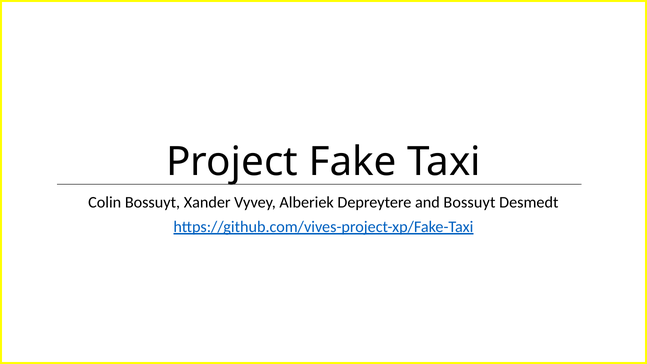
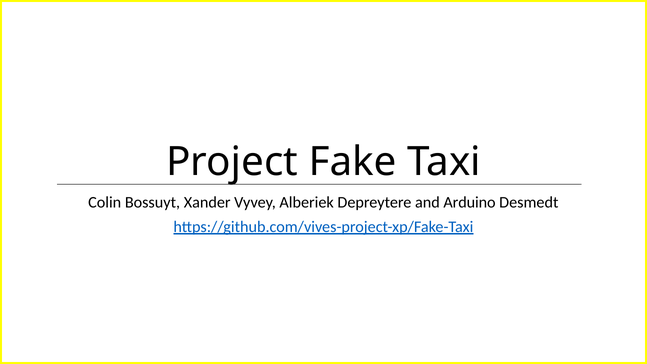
and Bossuyt: Bossuyt -> Arduino (470, 202)
